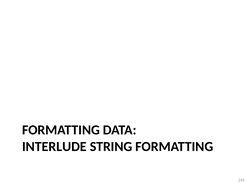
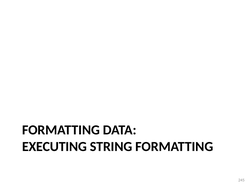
INTERLUDE: INTERLUDE -> EXECUTING (54, 147)
